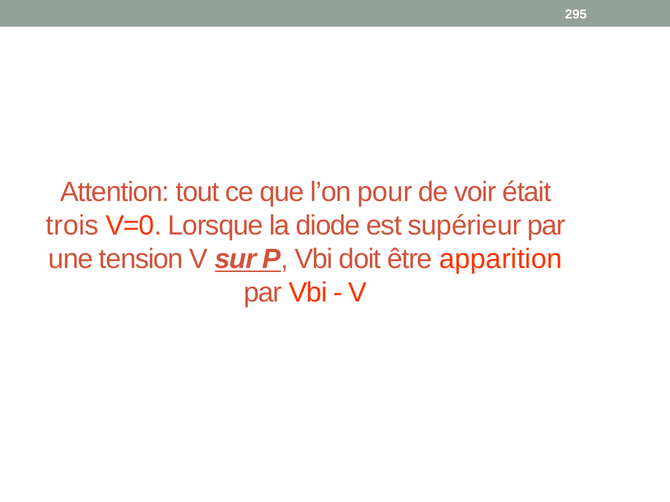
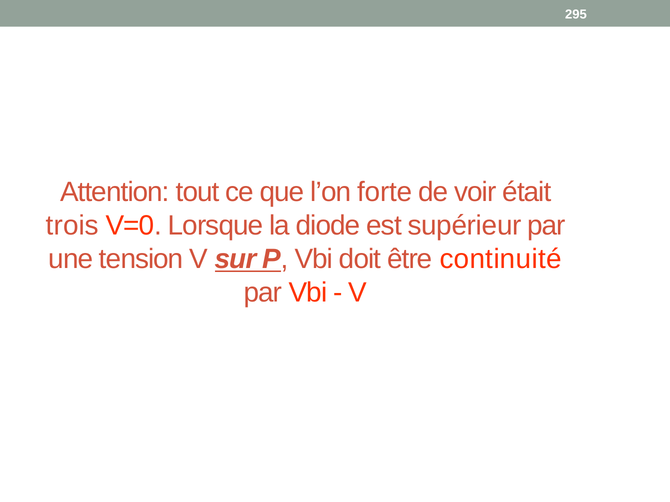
pour: pour -> forte (385, 192)
apparition: apparition -> continuité (501, 259)
